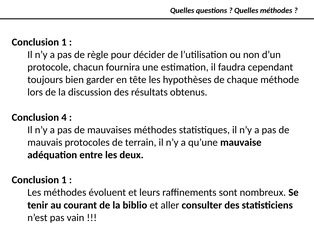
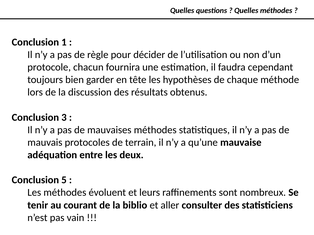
4: 4 -> 3 (64, 118)
1: 1 -> 5 (64, 180)
